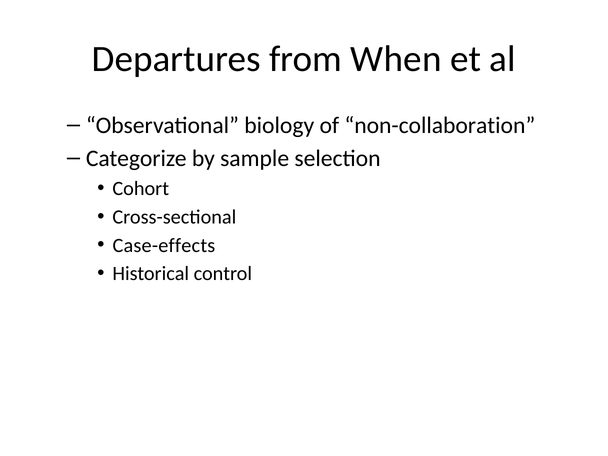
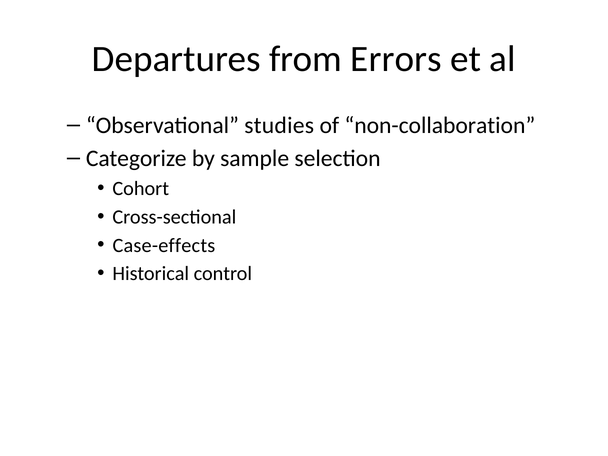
When: When -> Errors (396, 59)
biology: biology -> studies (279, 125)
